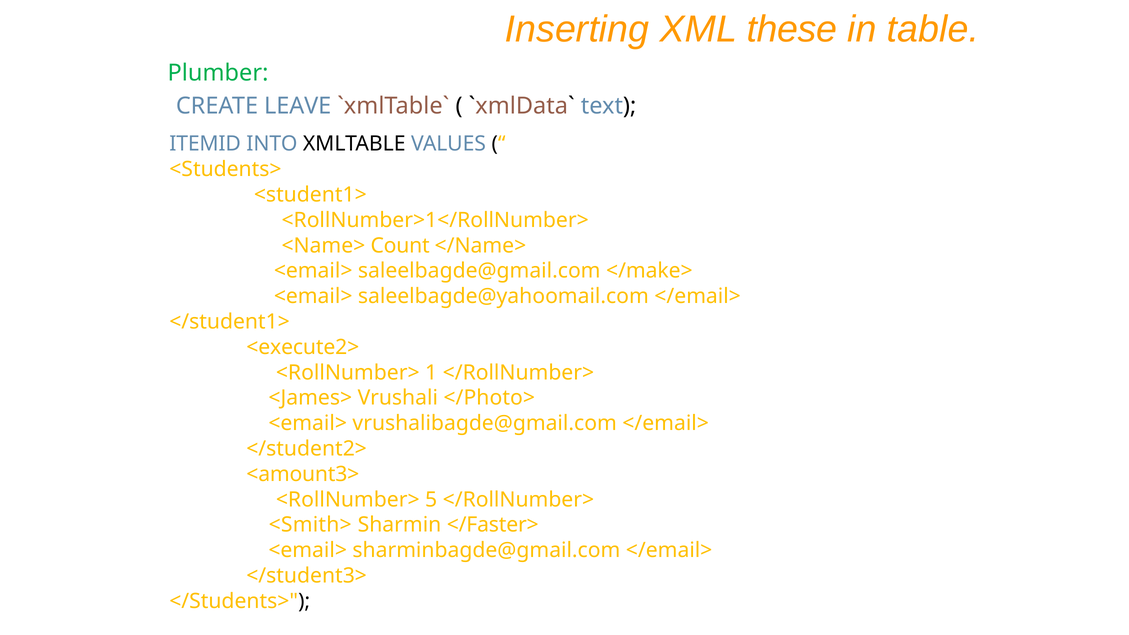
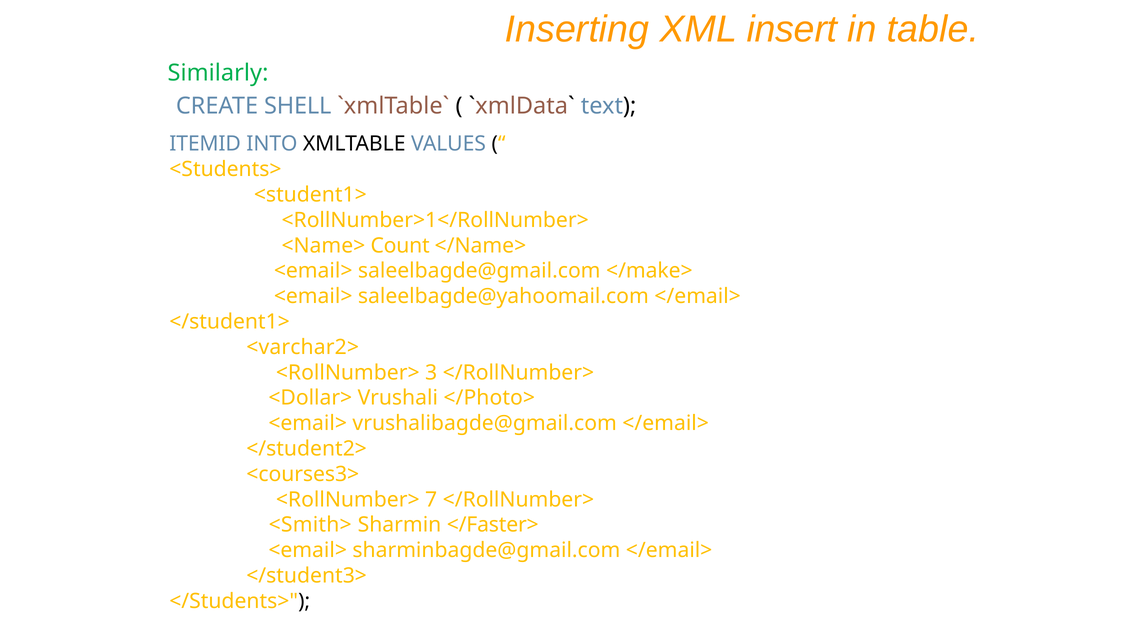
these: these -> insert (792, 29)
Plumber: Plumber -> Similarly (218, 73)
LEAVE: LEAVE -> SHELL (298, 106)
<execute2>: <execute2> -> <varchar2> (303, 347)
1: 1 -> 3 (431, 373)
<James>: <James> -> <Dollar> (310, 398)
<amount3>: <amount3> -> <courses3> (303, 474)
5: 5 -> 7 (431, 500)
